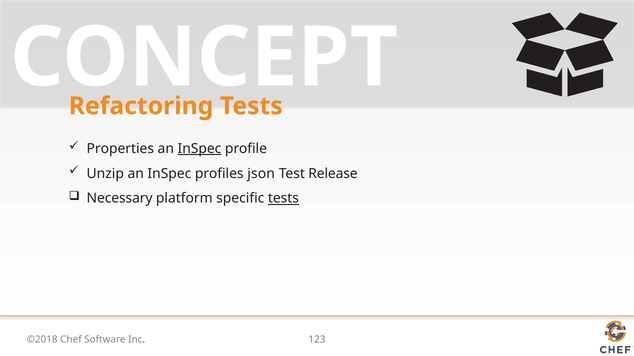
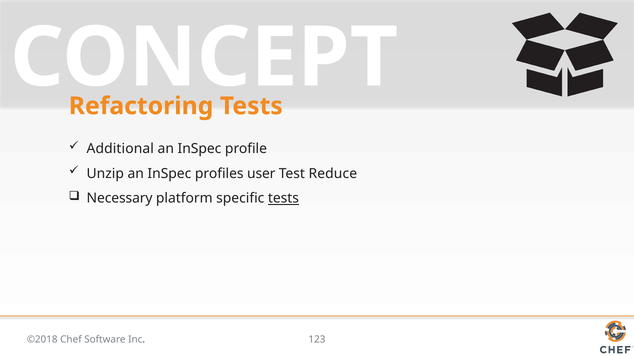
Properties: Properties -> Additional (120, 149)
InSpec underline: present -> none (199, 149)
json: json -> user (261, 174)
Release: Release -> Reduce (333, 174)
